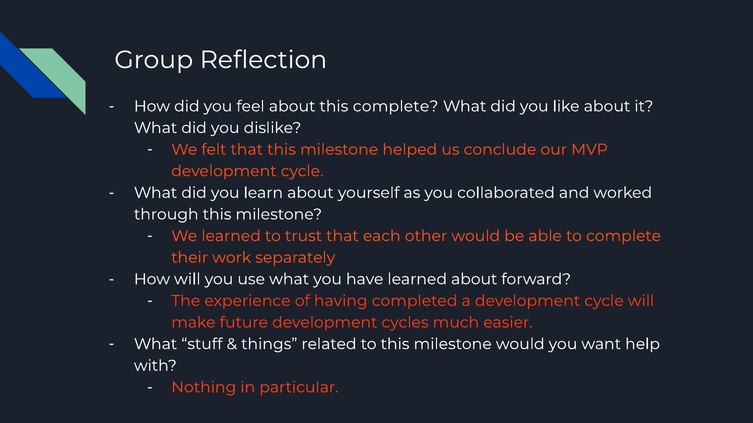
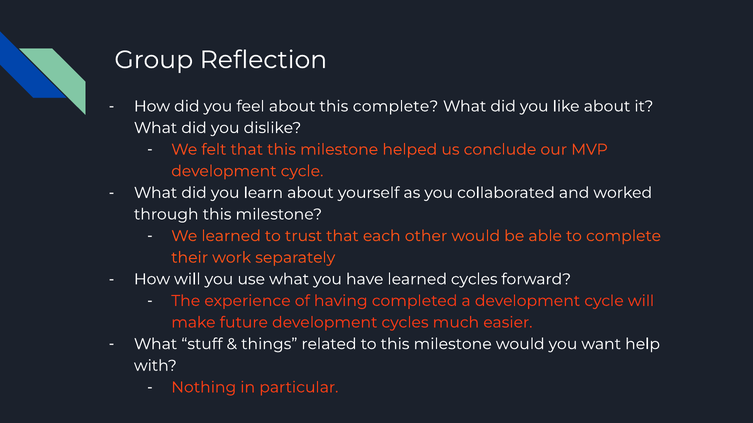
learned about: about -> cycles (474, 280)
